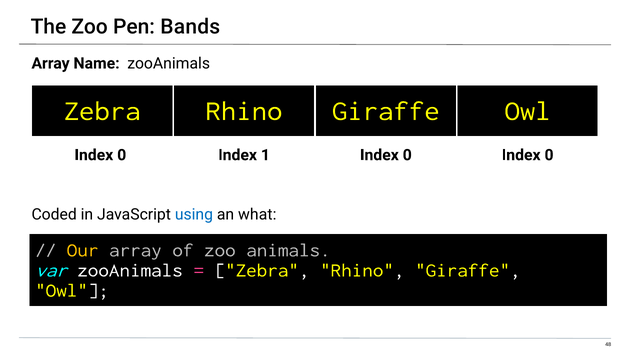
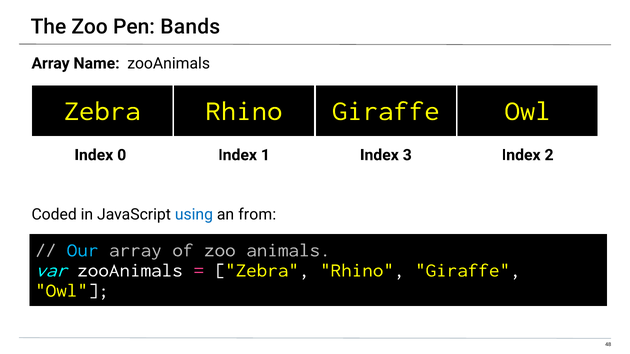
0: 0 -> 3 (407, 155)
0: 0 -> 2 (549, 155)
what: what -> from (257, 215)
Our colour: yellow -> light blue (83, 250)
